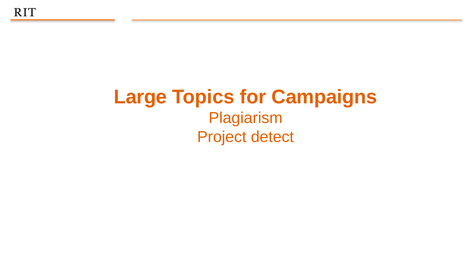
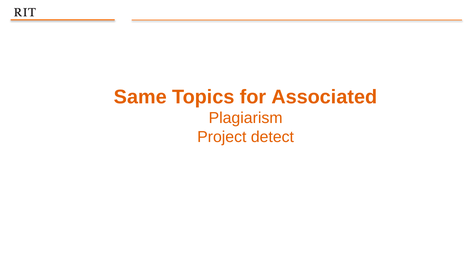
Large: Large -> Same (140, 97)
Campaigns: Campaigns -> Associated (324, 97)
